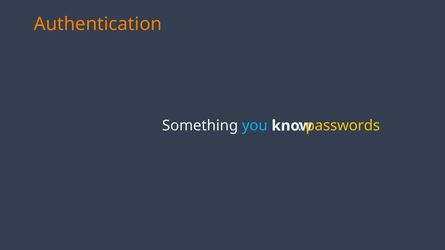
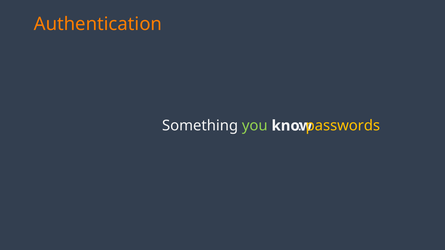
you colour: light blue -> light green (255, 126)
